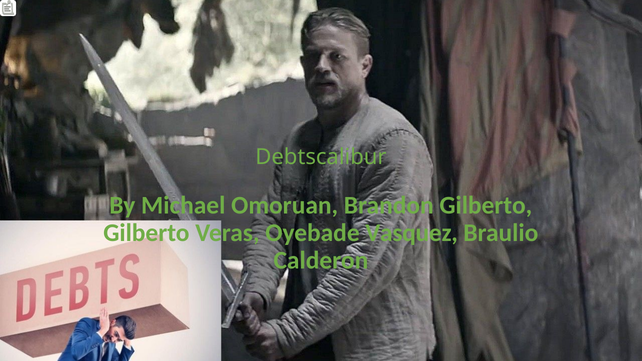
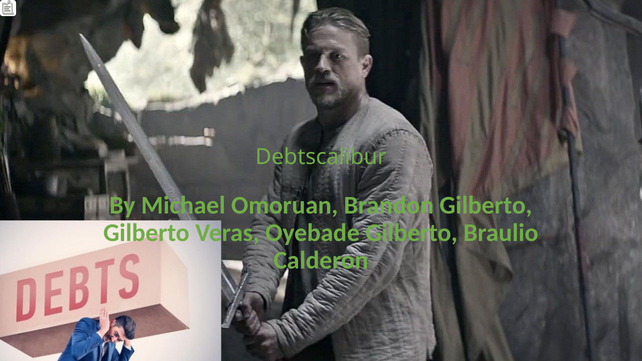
Oyebade Vasquez: Vasquez -> Gilberto (412, 233)
